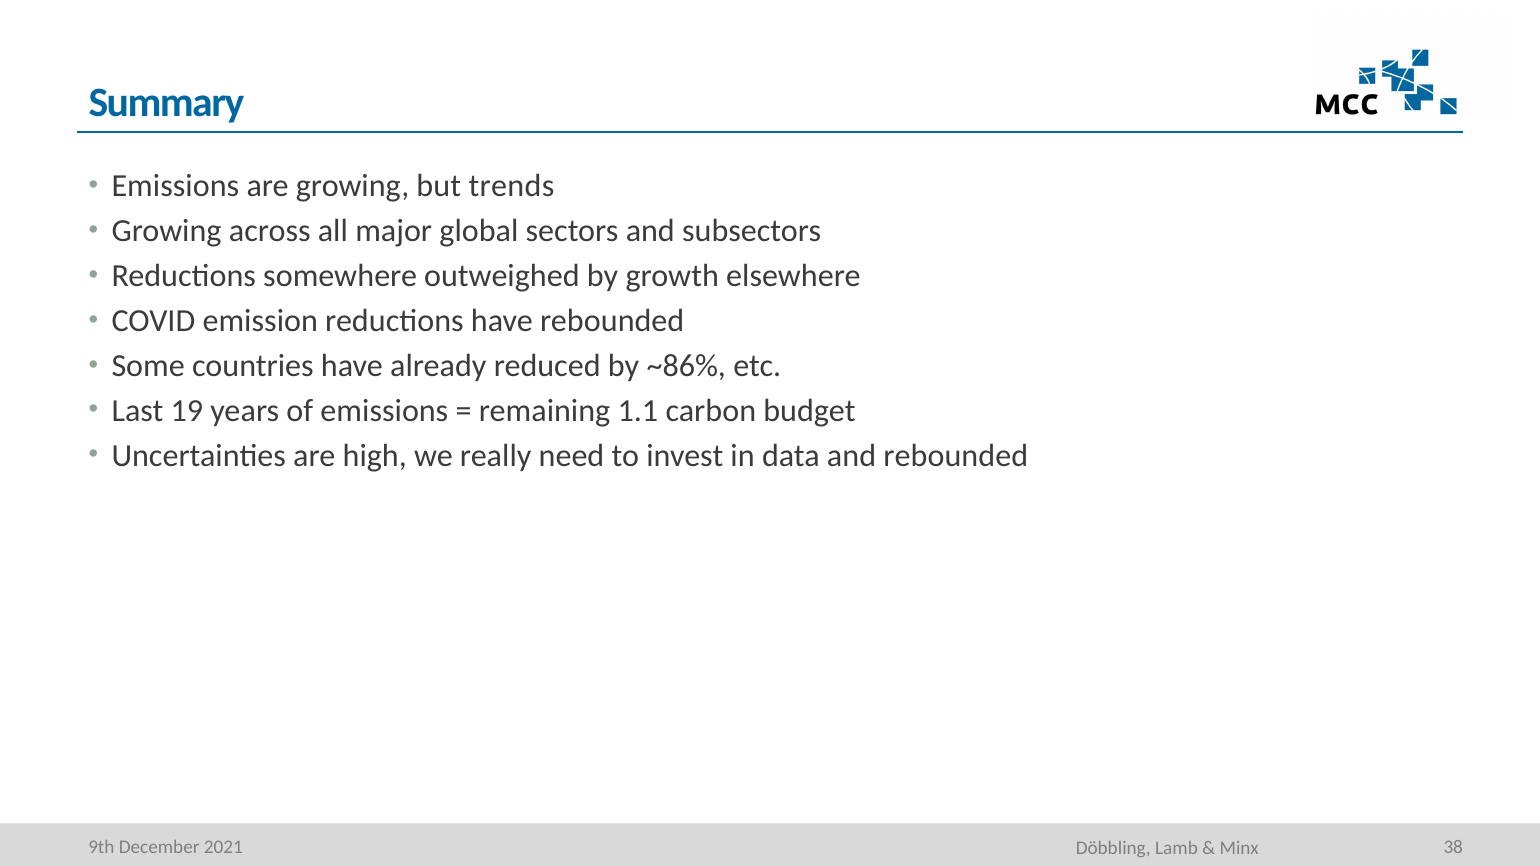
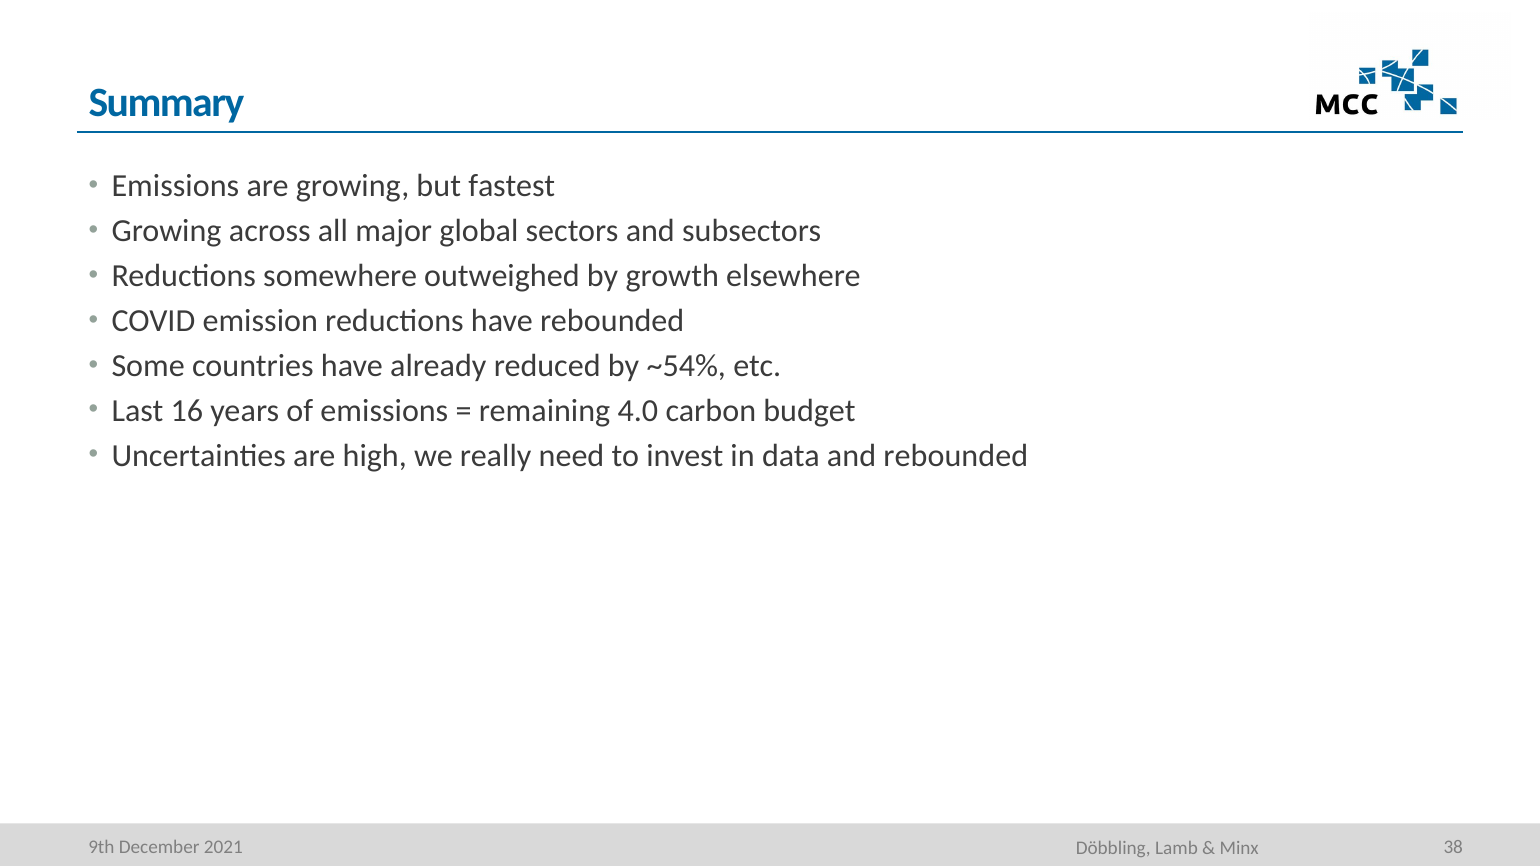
trends: trends -> fastest (512, 186)
~86%: ~86% -> ~54% (686, 366)
19: 19 -> 16 (187, 411)
1.1: 1.1 -> 4.0 (638, 411)
